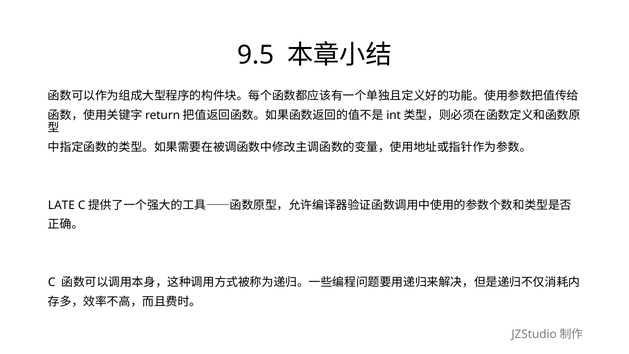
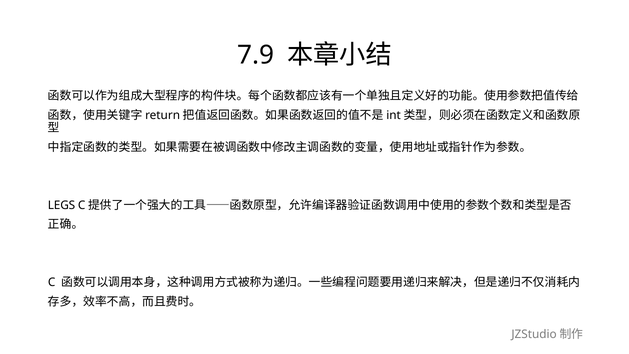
9.5: 9.5 -> 7.9 (256, 55)
LATE: LATE -> LEGS (61, 205)
